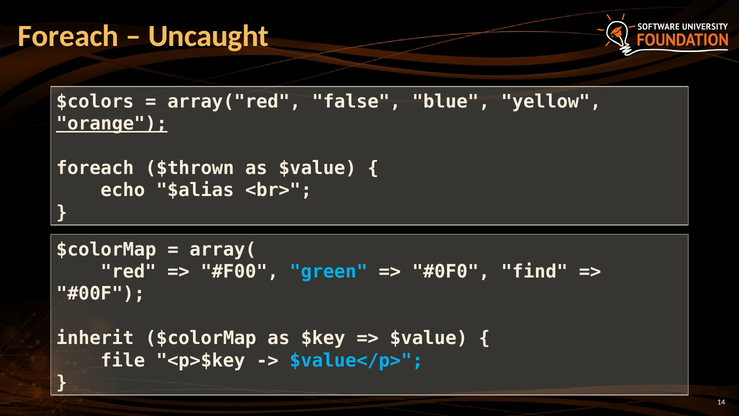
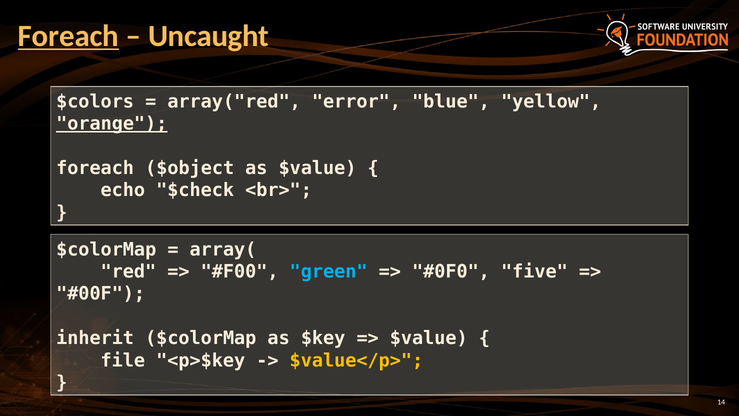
Foreach underline: none -> present (68, 36)
false: false -> error (356, 102)
$thrown: $thrown -> $object (190, 168)
$alias: $alias -> $check (195, 190)
find: find -> five (534, 272)
$value</p> colour: light blue -> yellow (356, 360)
